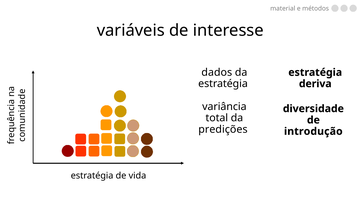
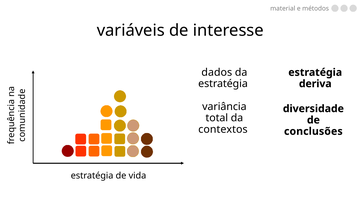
predições: predições -> contextos (223, 129)
introdução: introdução -> conclusões (313, 131)
